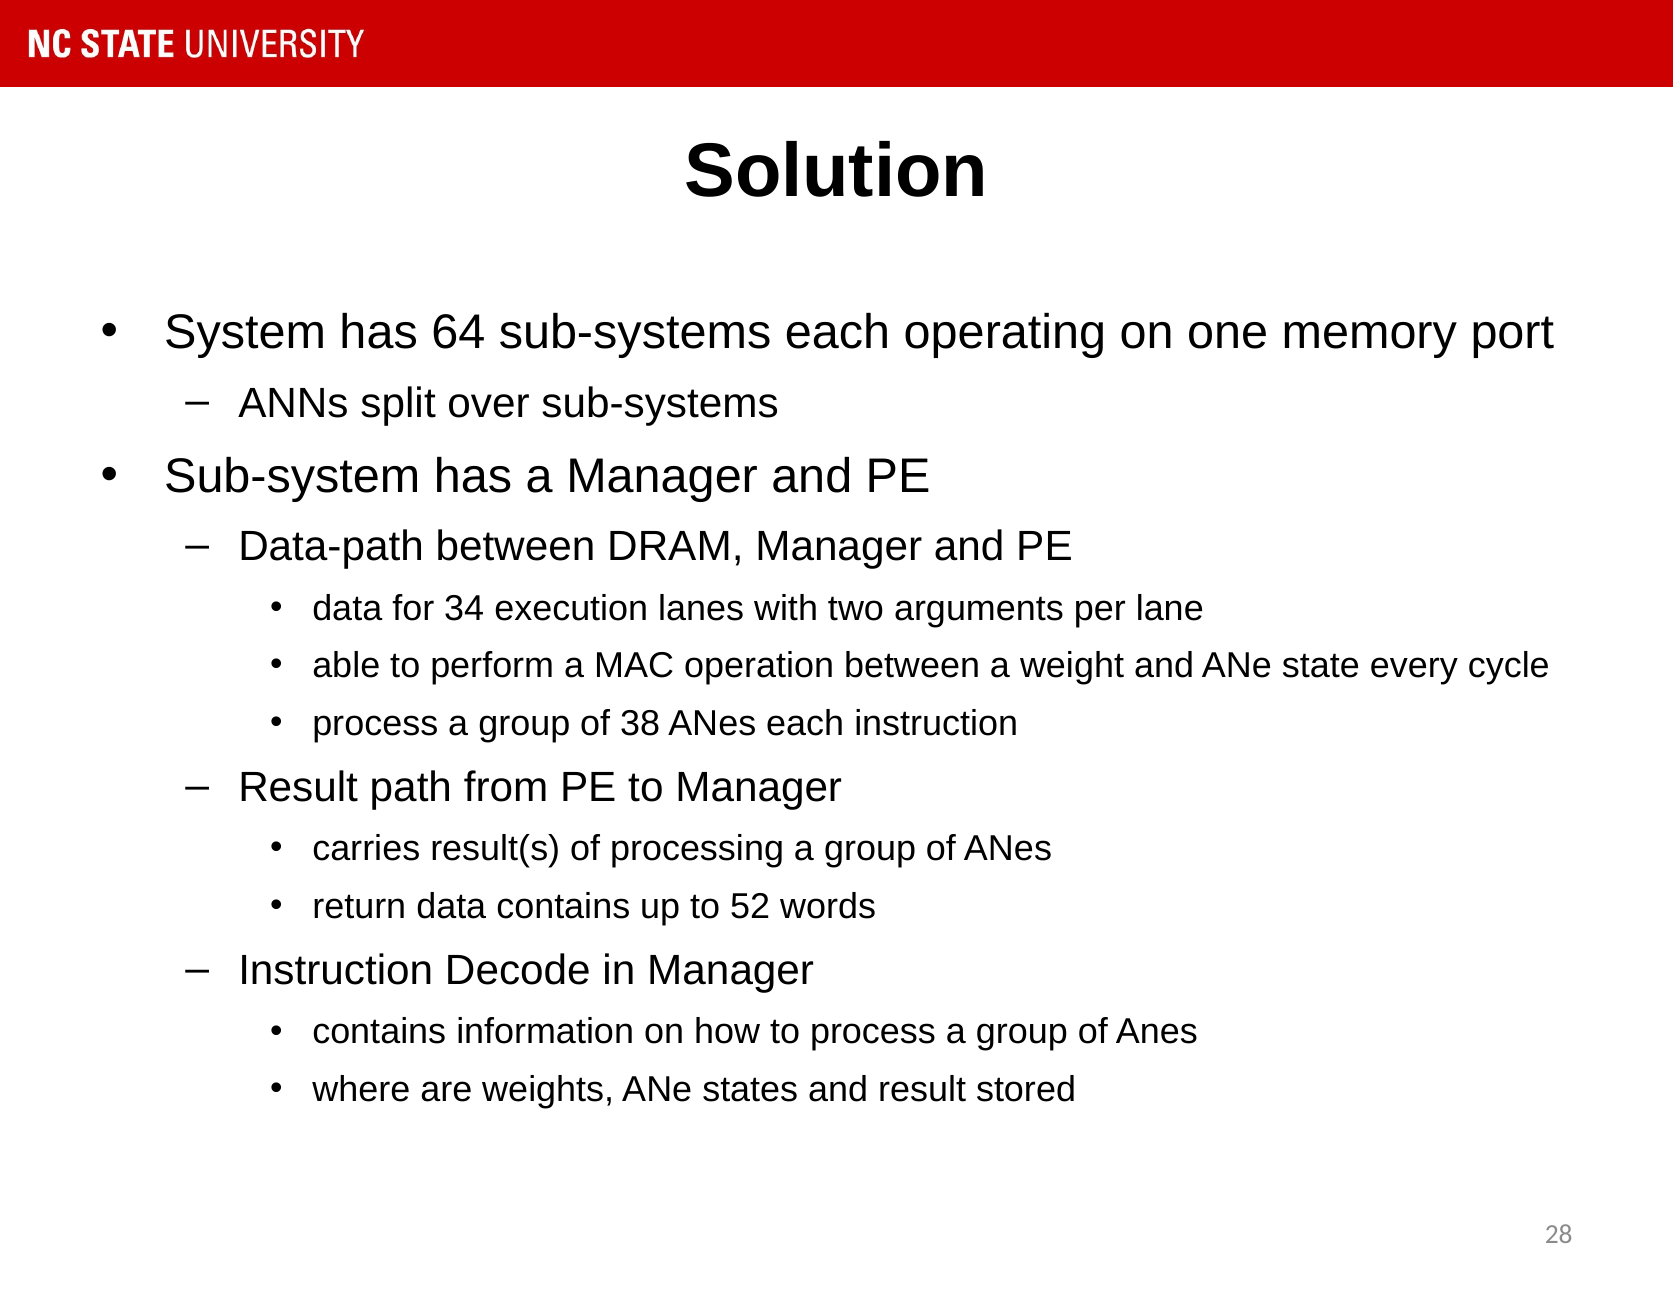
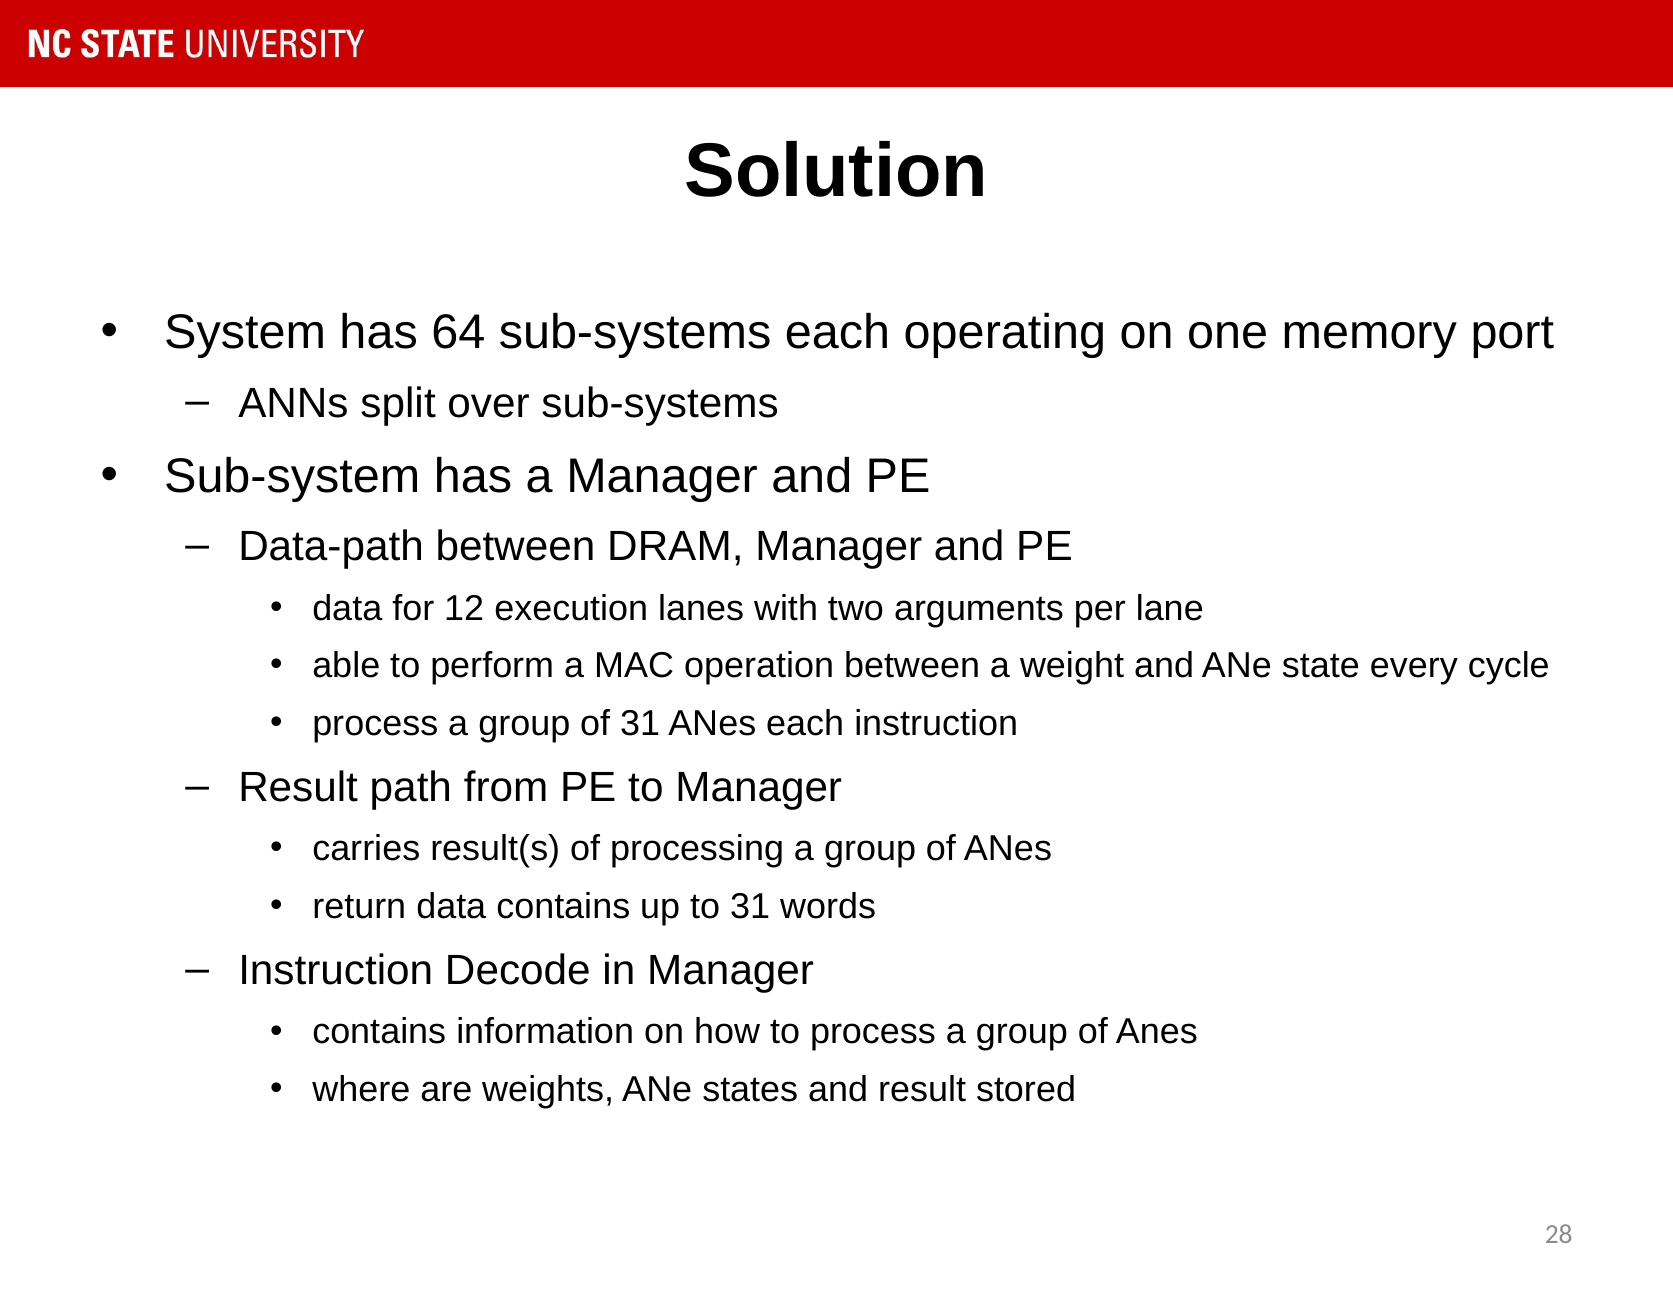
34: 34 -> 12 (464, 608)
of 38: 38 -> 31 (640, 724)
to 52: 52 -> 31 (750, 907)
